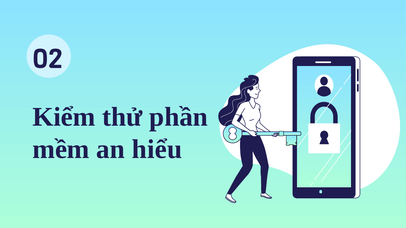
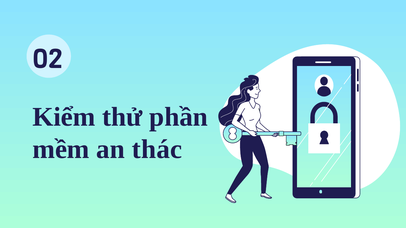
hiểu: hiểu -> thác (157, 150)
